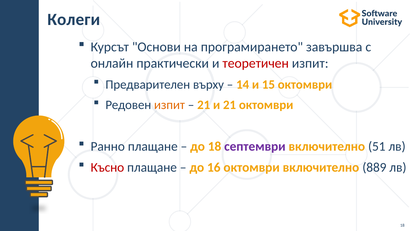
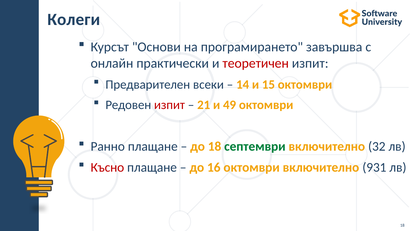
върху: върху -> всеки (208, 84)
изпит colour: orange -> red (170, 105)
и 21: 21 -> 49 (230, 105)
септември colour: purple -> green (255, 146)
51: 51 -> 32 (377, 146)
889: 889 -> 931 (374, 167)
